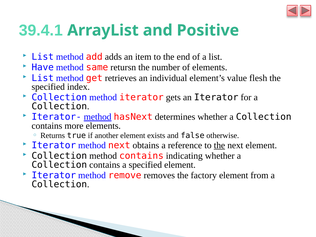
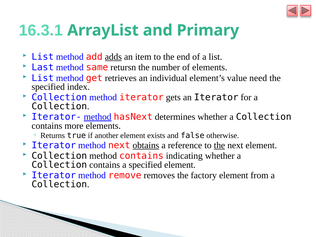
39.4.1: 39.4.1 -> 16.3.1 (41, 30)
Positive: Positive -> Primary (208, 30)
adds underline: none -> present (113, 57)
Have: Have -> Last (43, 67)
flesh: flesh -> need (258, 78)
obtains underline: none -> present (146, 145)
